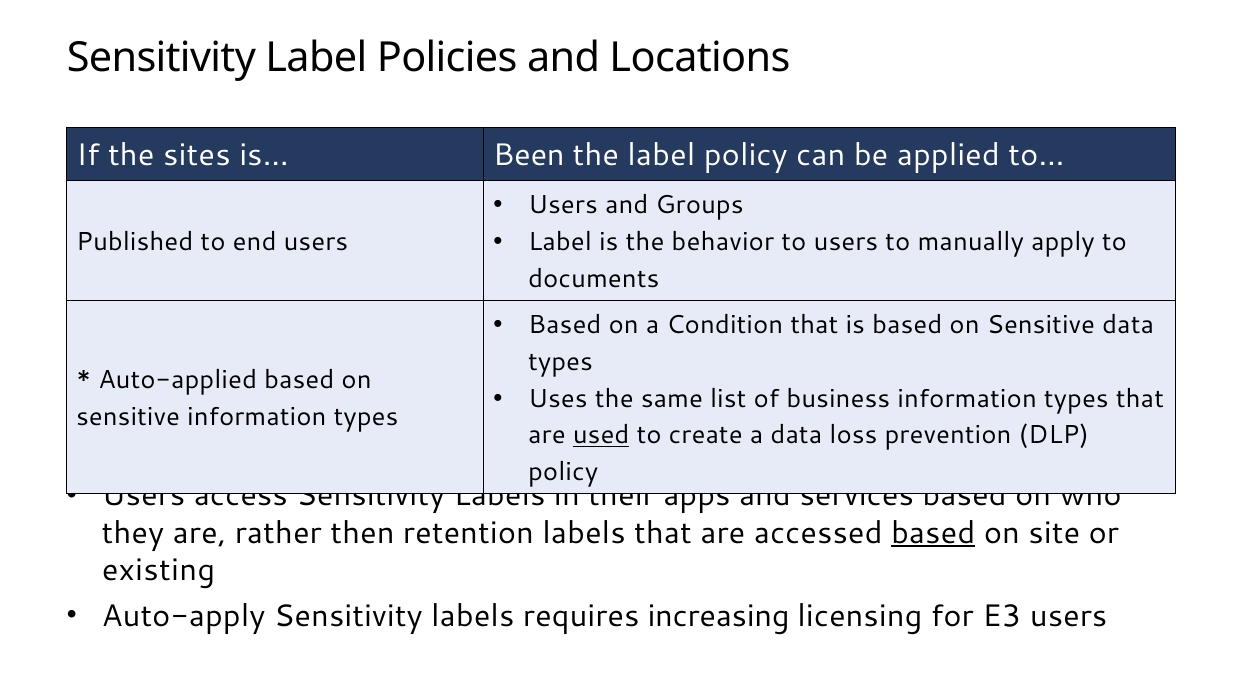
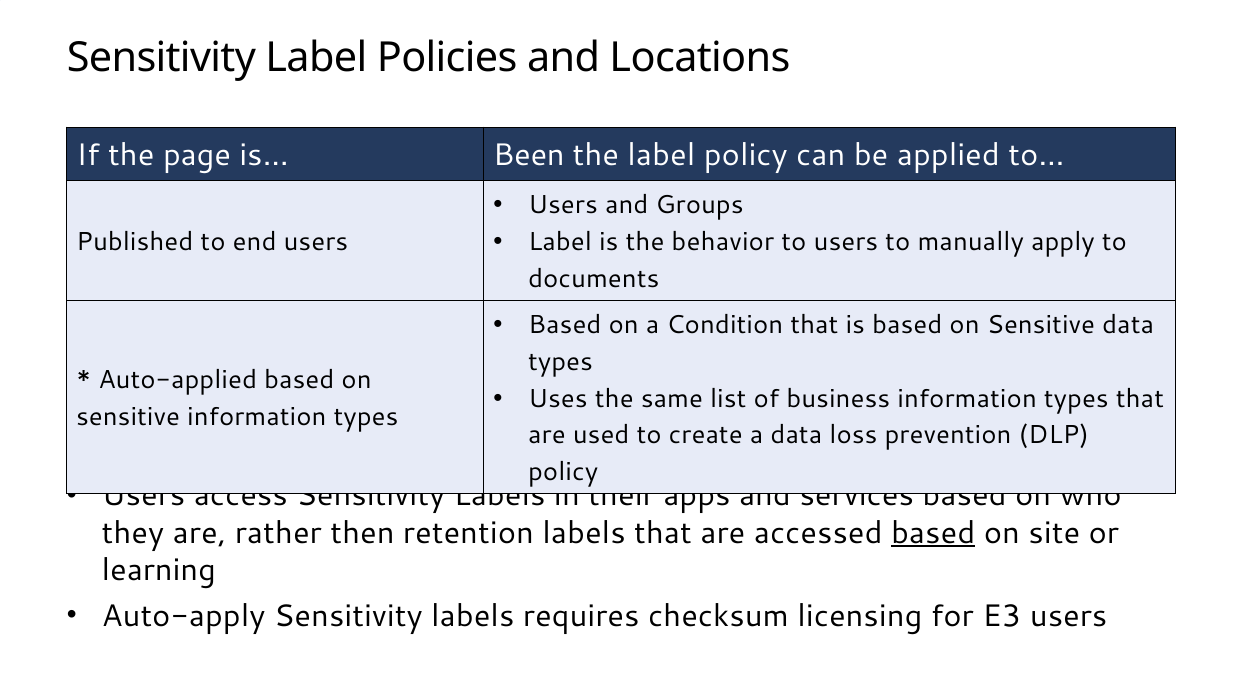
sites: sites -> page (197, 156)
used underline: present -> none (601, 435)
existing: existing -> learning (159, 570)
increasing: increasing -> checksum (718, 616)
